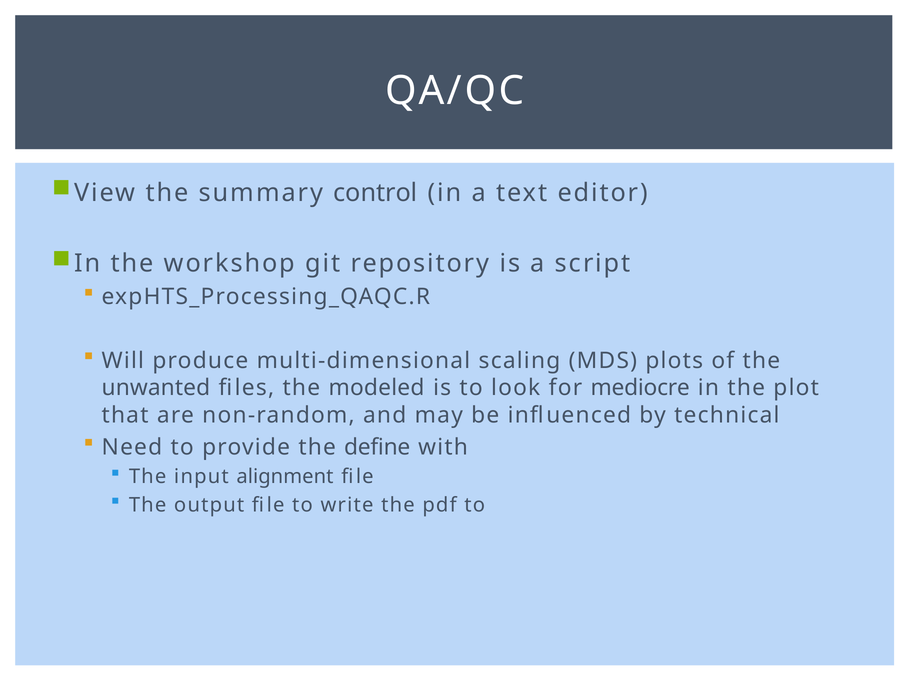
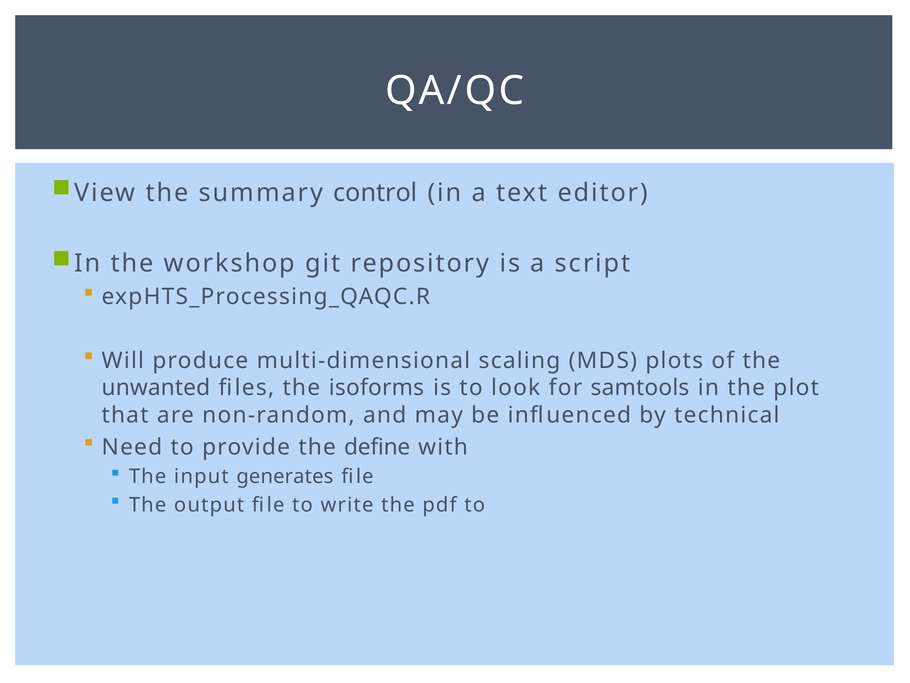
modeled: modeled -> isoforms (376, 388)
mediocre: mediocre -> samtools (640, 388)
alignment: alignment -> generates (285, 476)
